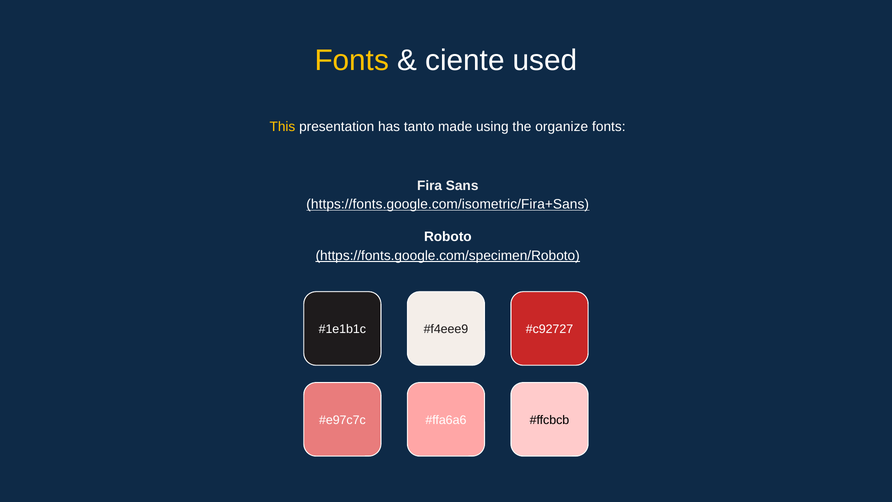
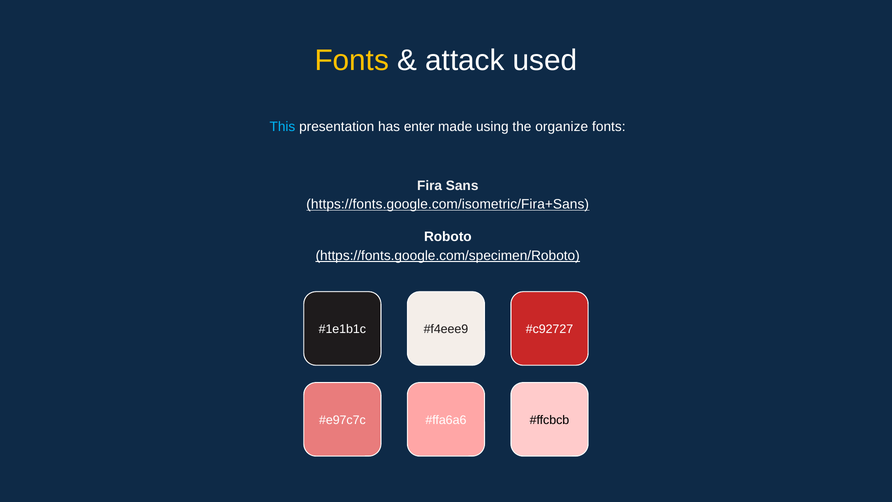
ciente: ciente -> attack (465, 60)
This colour: yellow -> light blue (282, 127)
tanto: tanto -> enter (419, 127)
